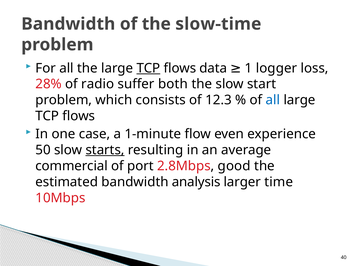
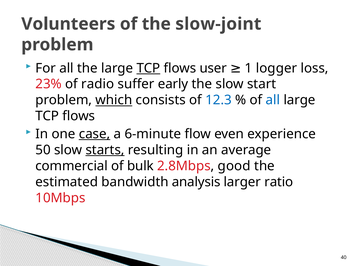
Bandwidth: Bandwidth -> Volunteers (68, 24)
slow-time: slow-time -> slow-joint (218, 24)
data: data -> user (213, 68)
28%: 28% -> 23% (49, 84)
both: both -> early (173, 84)
which underline: none -> present (114, 100)
12.3 colour: black -> blue (219, 100)
case underline: none -> present (95, 134)
1-minute: 1-minute -> 6-minute (153, 134)
port: port -> bulk (140, 166)
time: time -> ratio (279, 182)
